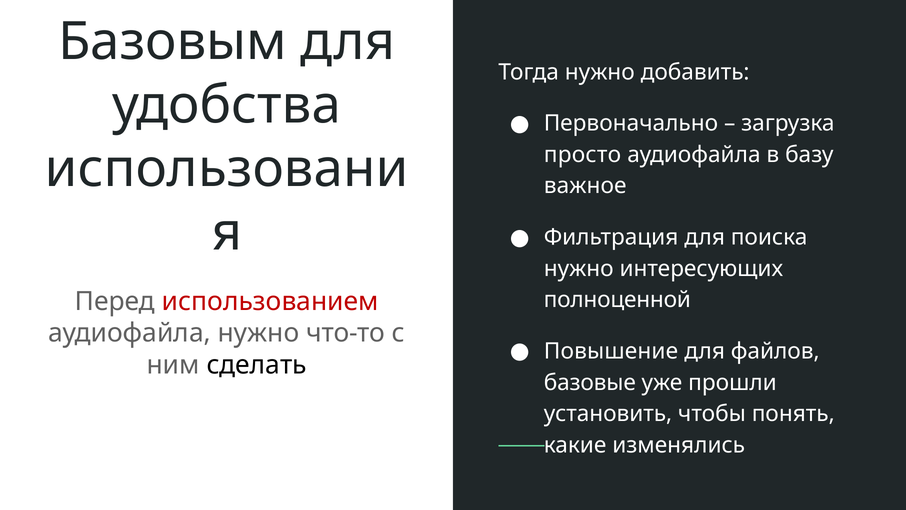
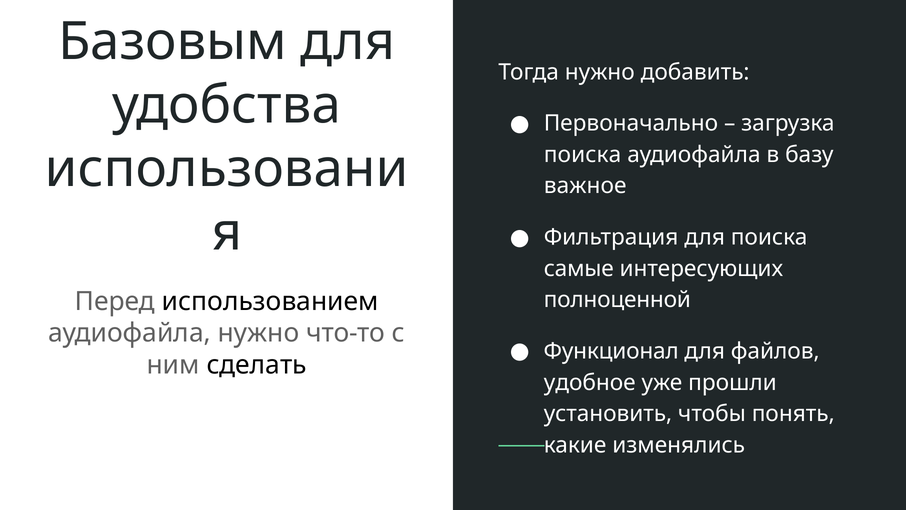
просто: просто -> поиска (583, 155)
нужно: нужно -> самые (579, 268)
использованием colour: red -> black (270, 301)
Повышение: Повышение -> Функционал (611, 351)
базовые: базовые -> удобное (590, 382)
